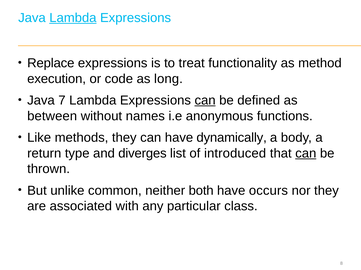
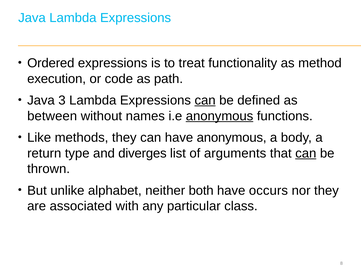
Lambda underline: present -> none (73, 18)
Replace: Replace -> Ordered (51, 63)
long: long -> path (168, 79)
7: 7 -> 3 (62, 101)
anonymous underline: none -> present (220, 116)
have dynamically: dynamically -> anonymous (232, 138)
introduced: introduced -> arguments (235, 154)
common: common -> alphabet (115, 191)
